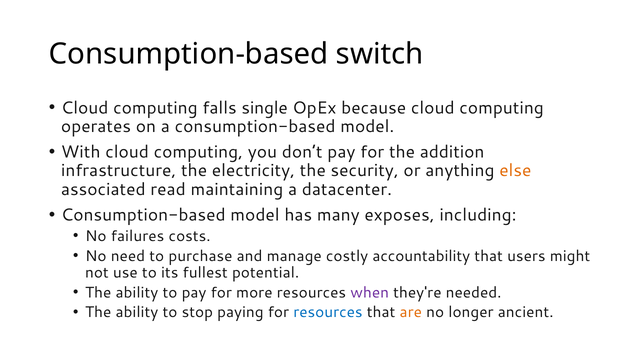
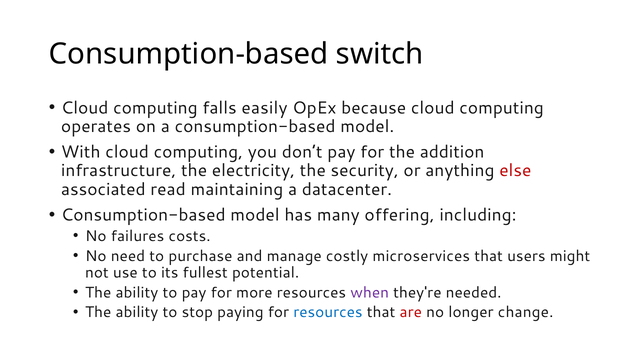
single: single -> easily (264, 108)
else colour: orange -> red (515, 171)
exposes: exposes -> offering (400, 215)
accountability: accountability -> microservices (421, 256)
are colour: orange -> red (411, 313)
ancient: ancient -> change (526, 313)
